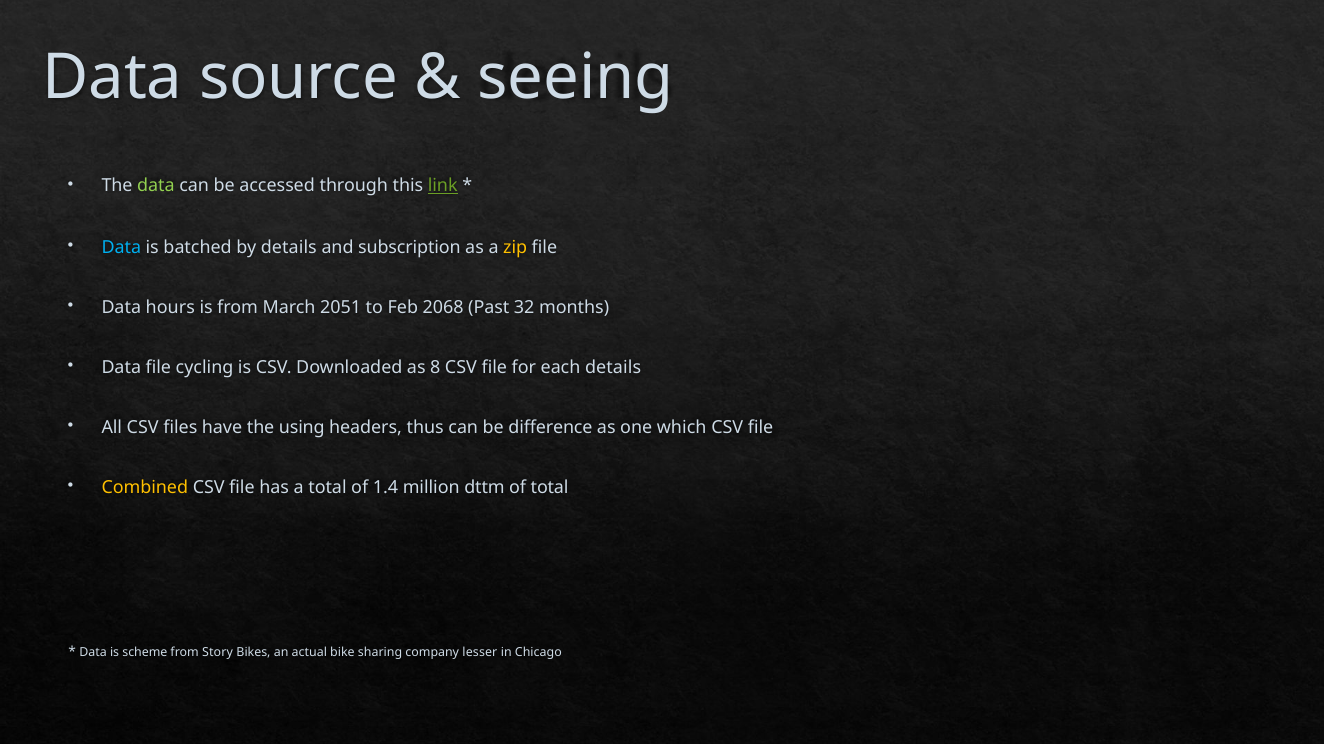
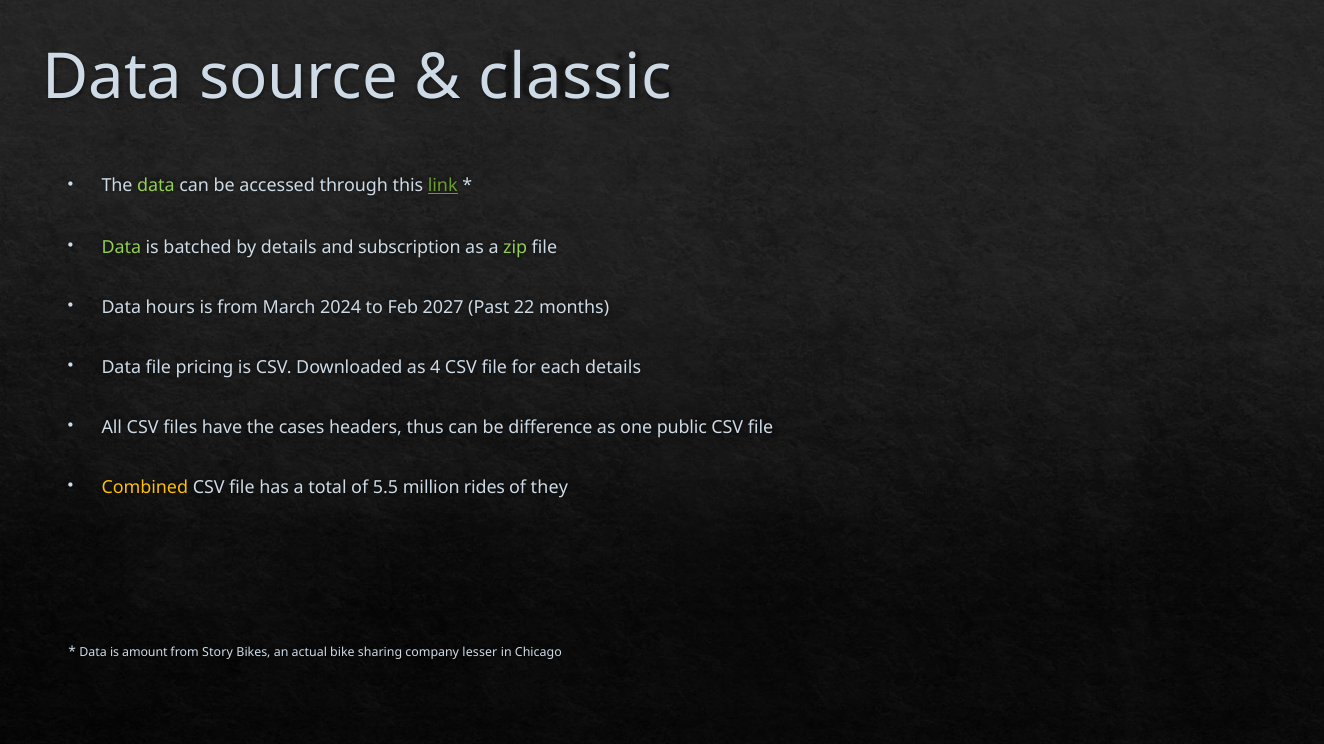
seeing: seeing -> classic (575, 77)
Data colour: light blue -> light green (121, 248)
zip colour: yellow -> light green (515, 248)
2051: 2051 -> 2024 (341, 308)
2068: 2068 -> 2027 (443, 308)
32: 32 -> 22 (524, 308)
cycling: cycling -> pricing (205, 368)
8: 8 -> 4 (435, 368)
using: using -> cases (302, 428)
which: which -> public (682, 428)
1.4: 1.4 -> 5.5 (385, 489)
dttm: dttm -> rides (485, 489)
of total: total -> they (549, 489)
scheme: scheme -> amount (145, 653)
